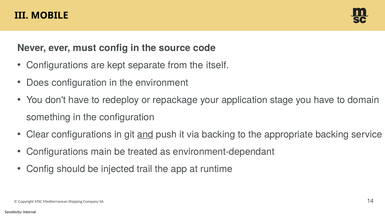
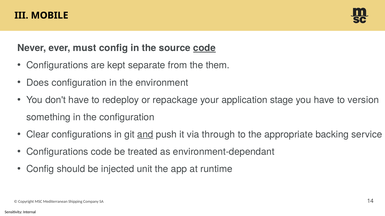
code underline: none -> present (204, 48)
itself: itself -> them (218, 65)
domain: domain -> version (363, 100)
via backing: backing -> through (218, 135)
Configurations main: main -> code (101, 152)
trail: trail -> unit (145, 169)
